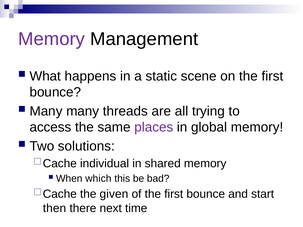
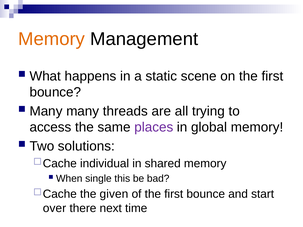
Memory colour: purple -> orange (52, 39)
which: which -> single (98, 179)
then: then -> over (54, 208)
